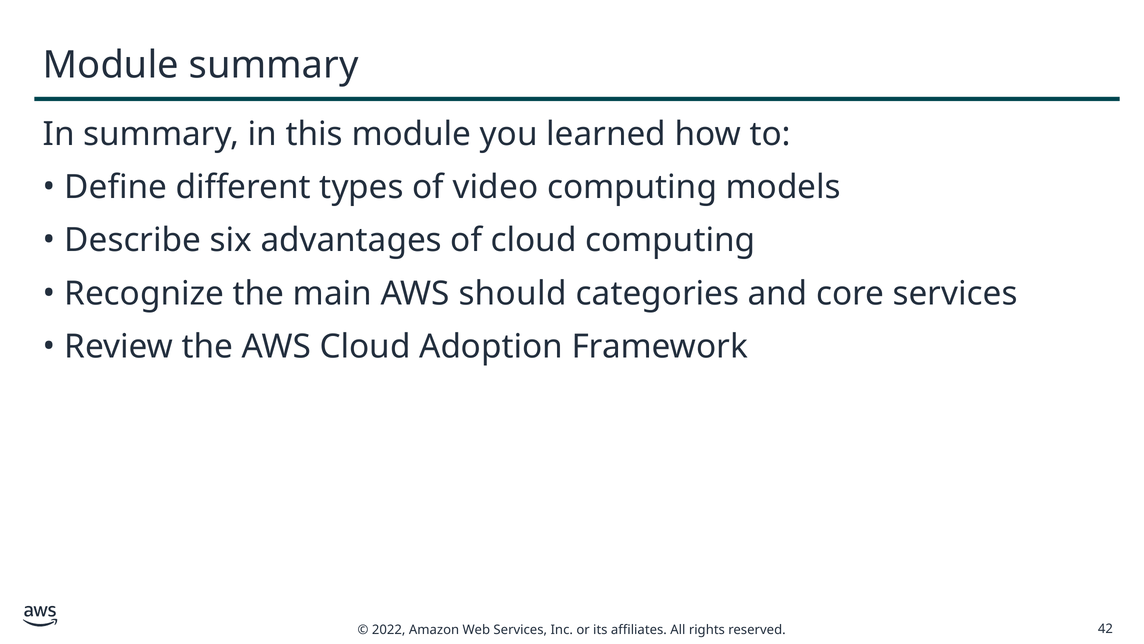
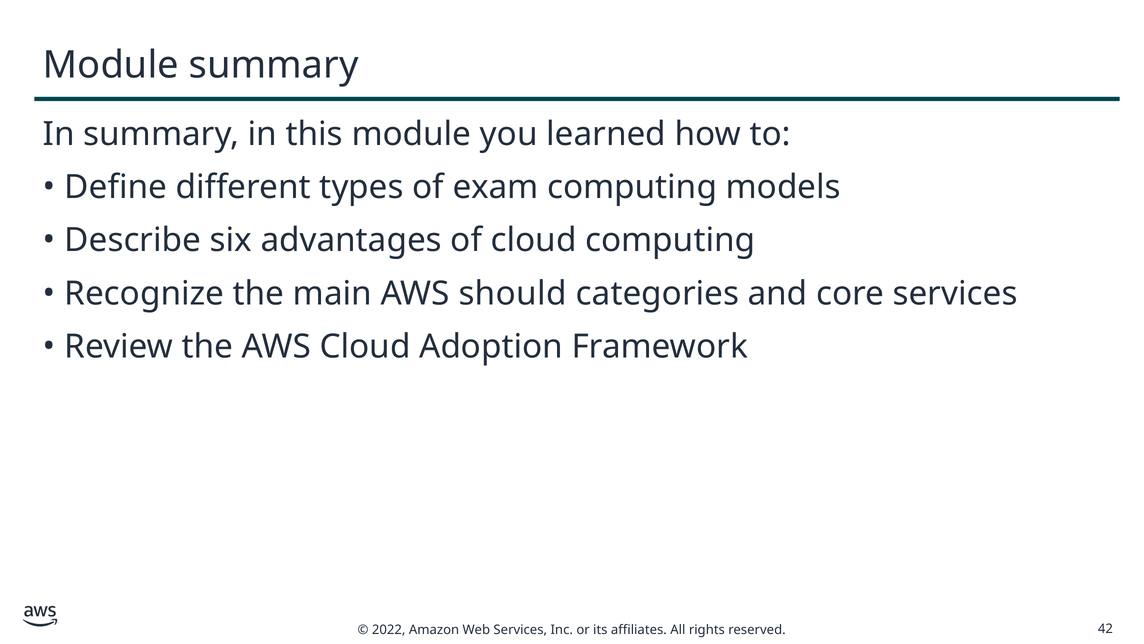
video: video -> exam (496, 187)
